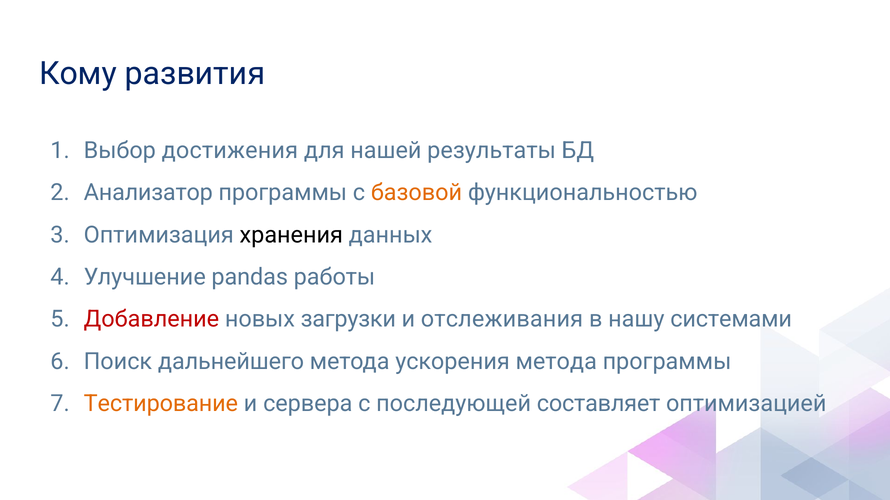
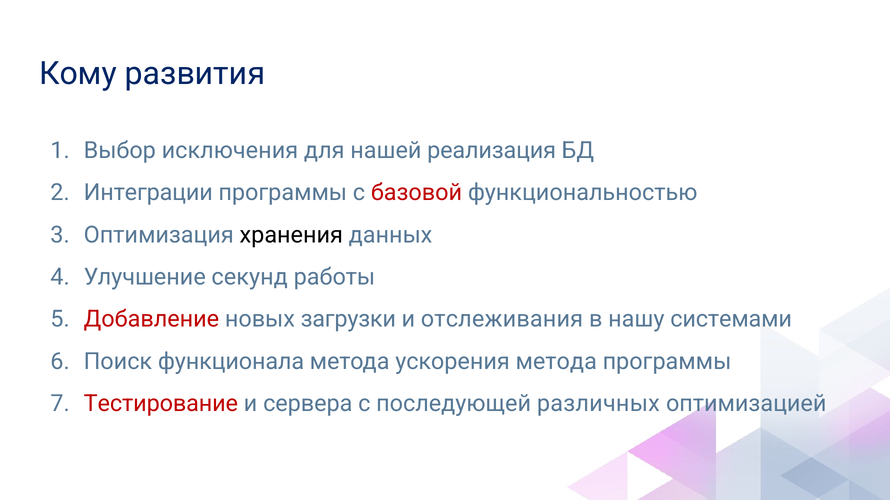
достижения: достижения -> исключения (230, 151)
результаты: результаты -> реализация (492, 151)
Анализатор: Анализатор -> Интеграции (148, 193)
базовой colour: orange -> red (416, 193)
pandas: pandas -> секунд (250, 277)
дальнейшего: дальнейшего -> функционала (231, 362)
Тестирование colour: orange -> red (161, 404)
составляет: составляет -> различных (598, 404)
